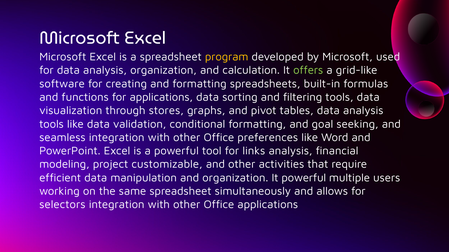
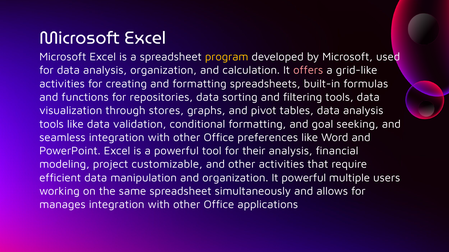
offers colour: light green -> pink (308, 70)
software: software -> activities (62, 84)
for applications: applications -> repositories (161, 97)
links: links -> their (254, 151)
selectors: selectors -> manages (62, 205)
